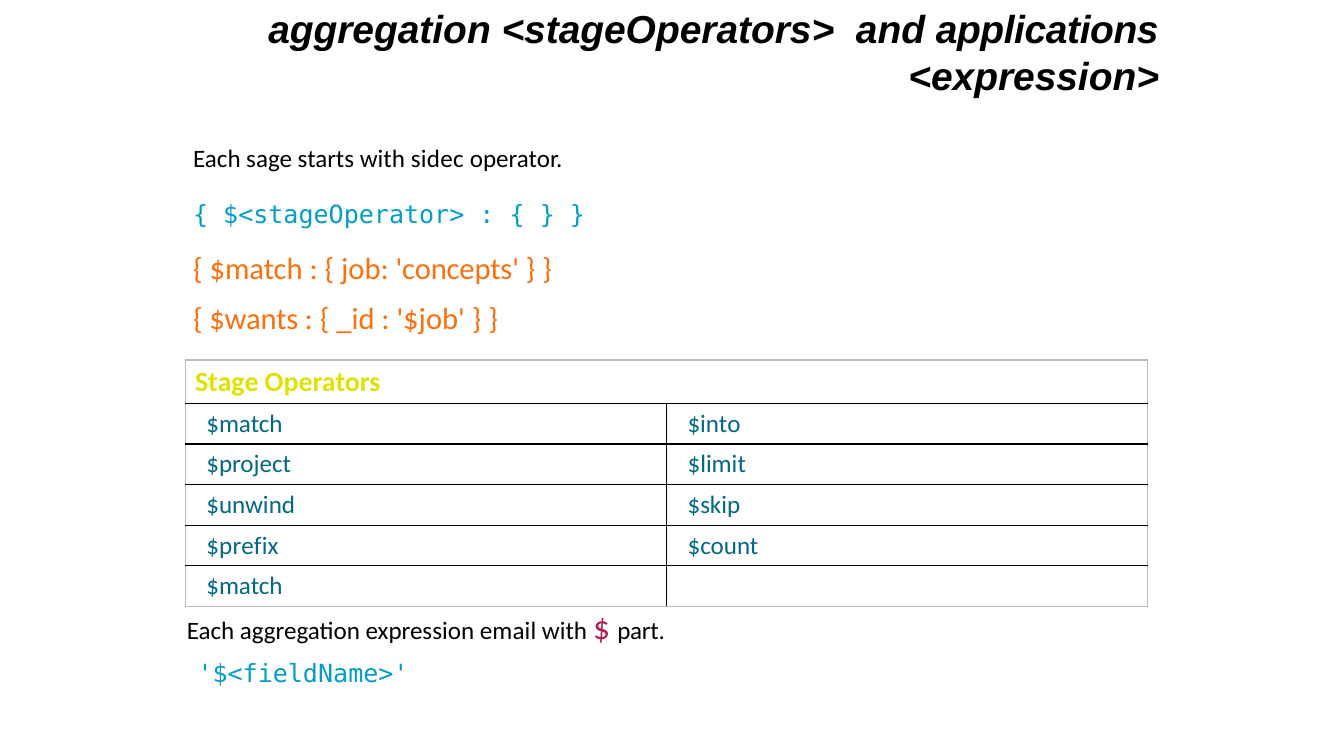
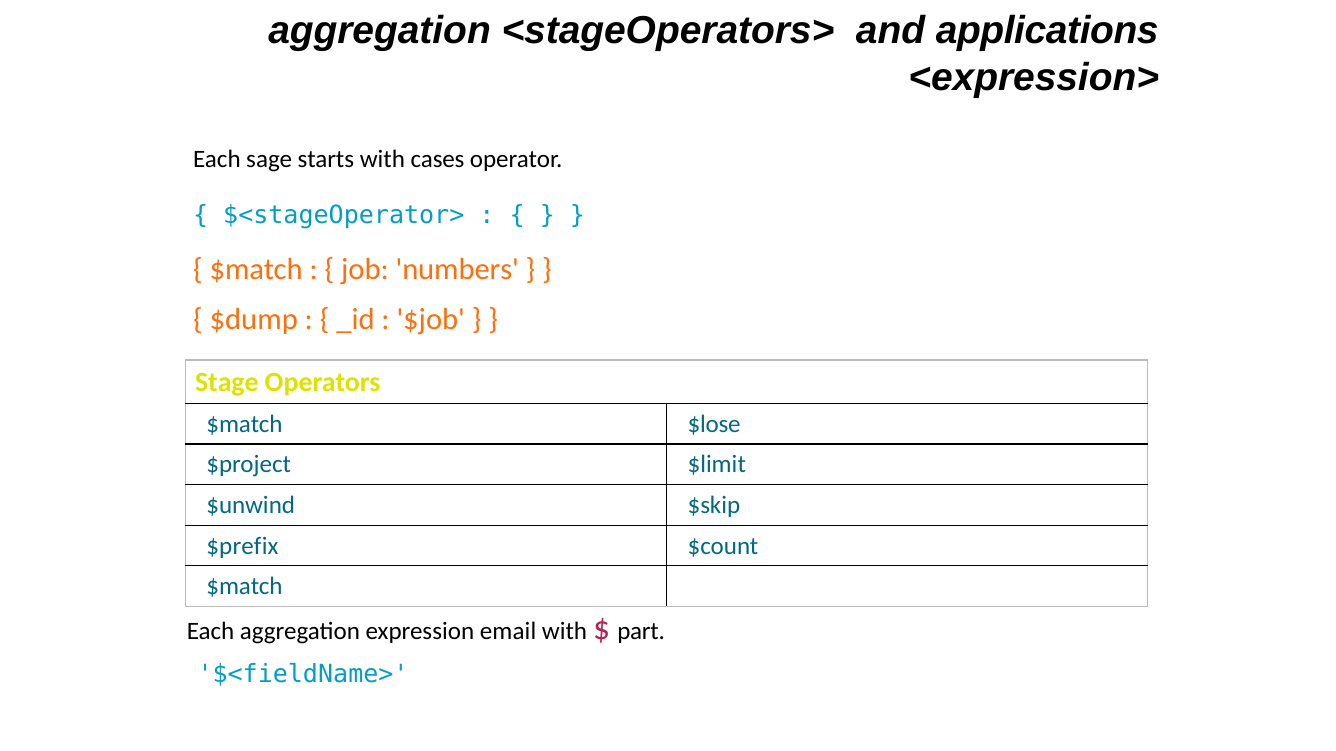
sidec: sidec -> cases (438, 159)
concepts: concepts -> numbers (457, 270)
$wants: $wants -> $dump (254, 320)
$into: $into -> $lose (714, 424)
